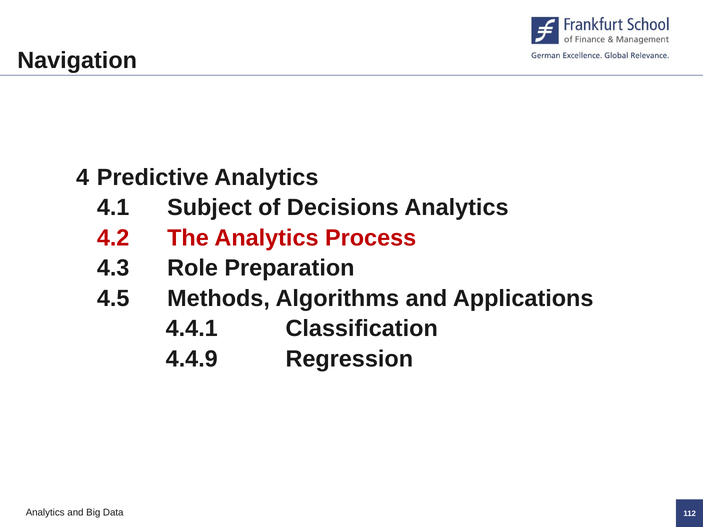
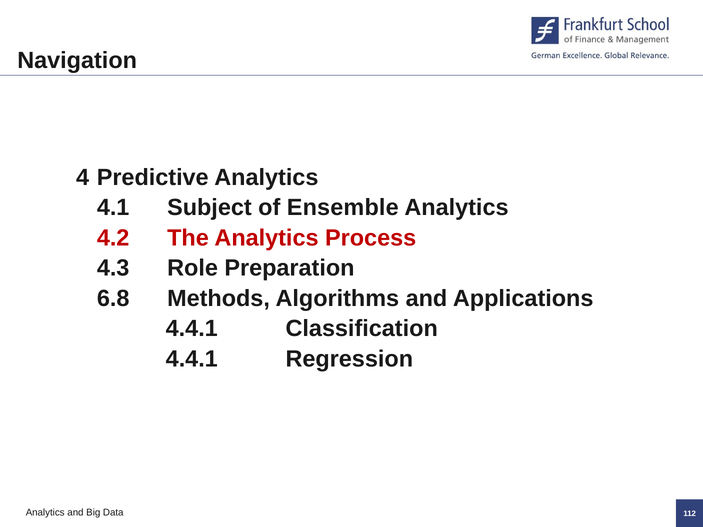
Decisions: Decisions -> Ensemble (343, 208)
4.5: 4.5 -> 6.8 (113, 299)
4.4.9: 4.4.9 -> 4.4.1 (192, 359)
